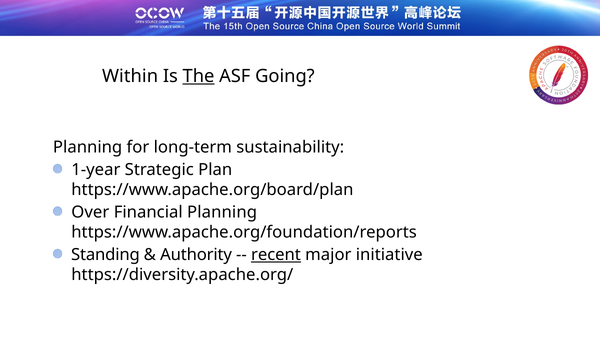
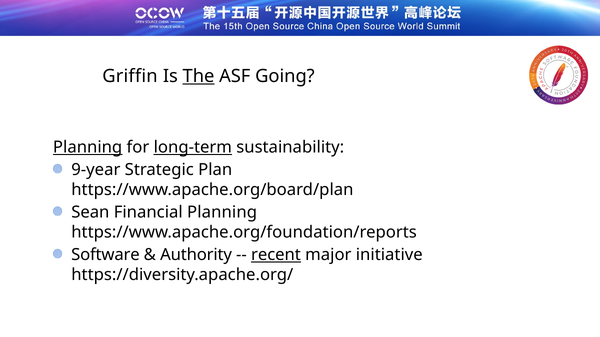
Within: Within -> Griffin (130, 76)
Planning underline: none -> present (88, 147)
long-term underline: none -> present (193, 147)
1-year: 1-year -> 9-year (96, 170)
Over: Over -> Sean (90, 212)
Standing: Standing -> Software (105, 255)
